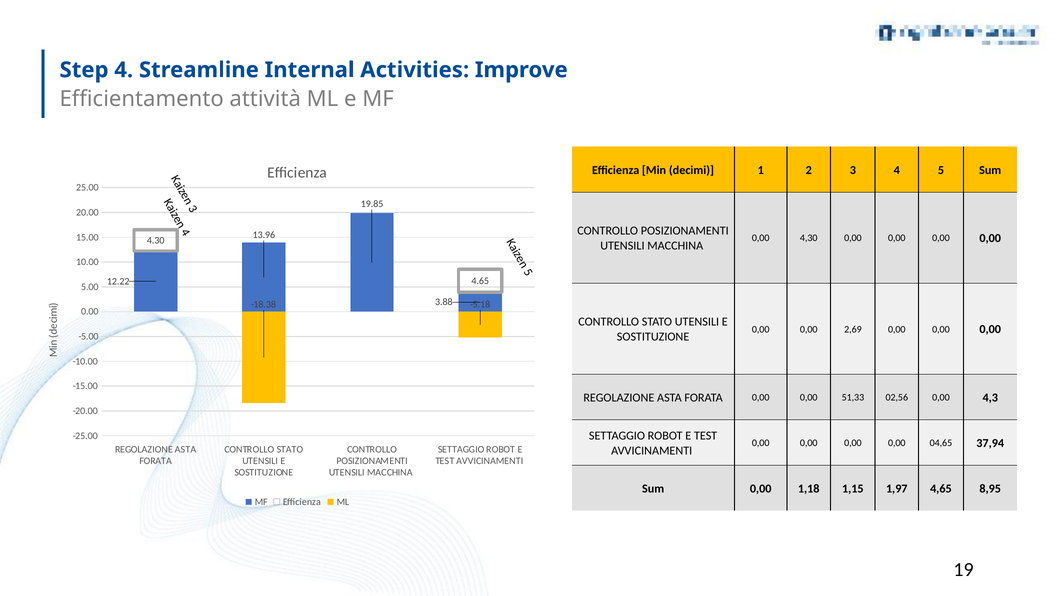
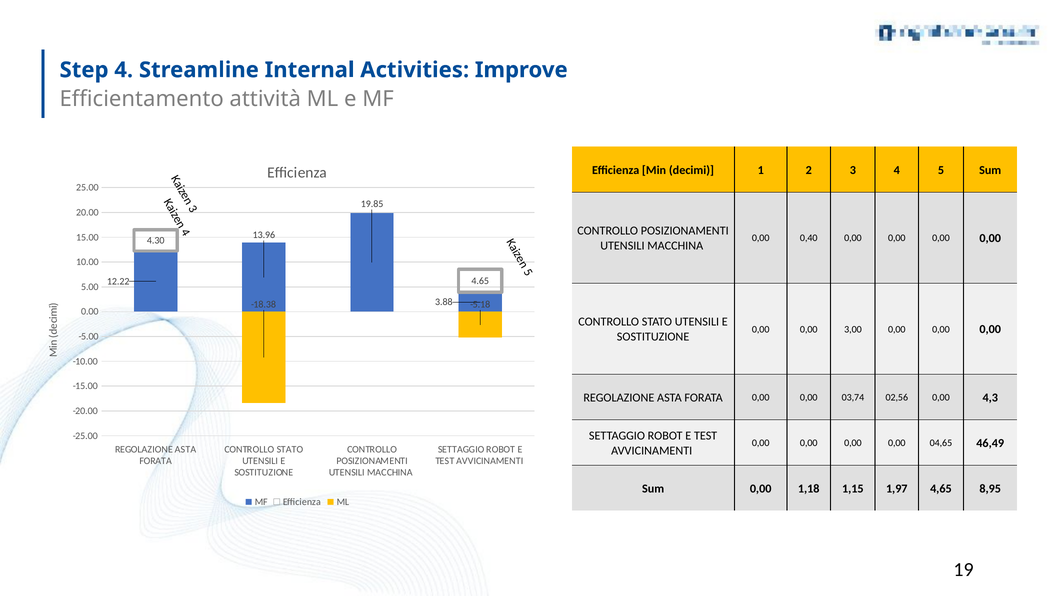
4,30: 4,30 -> 0,40 (809, 238)
2,69: 2,69 -> 3,00 (853, 329)
51,33: 51,33 -> 03,74 (853, 398)
37,94: 37,94 -> 46,49 (990, 443)
